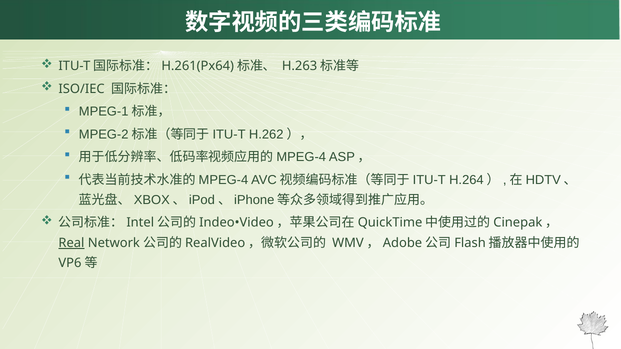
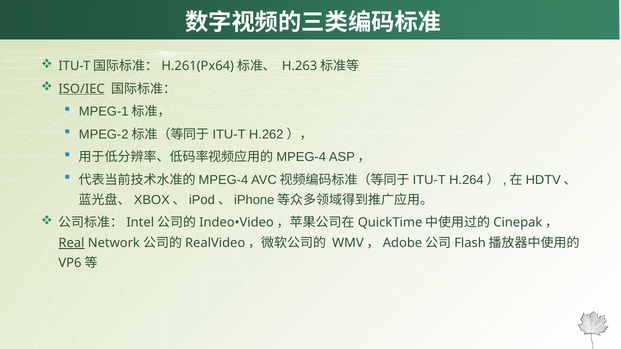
ISO/IEC underline: none -> present (82, 89)
